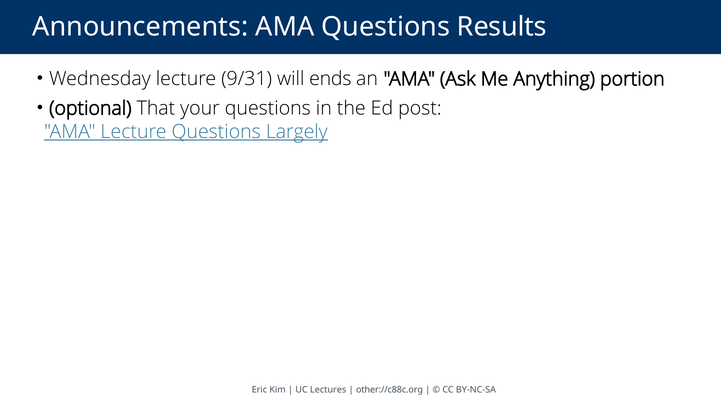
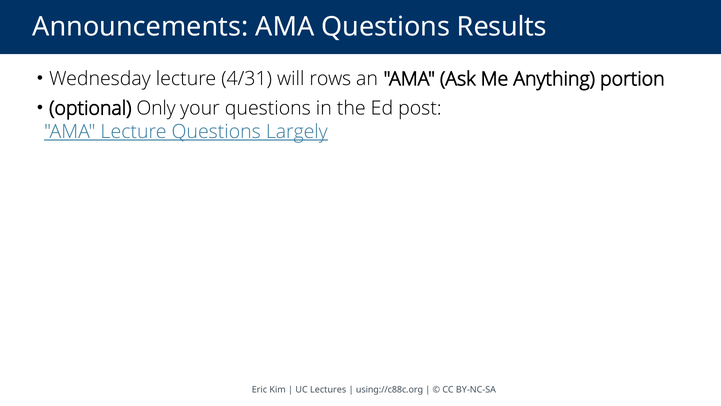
9/31: 9/31 -> 4/31 (247, 79)
ends: ends -> rows (330, 79)
That: That -> Only (156, 108)
other://c88c.org: other://c88c.org -> using://c88c.org (390, 389)
